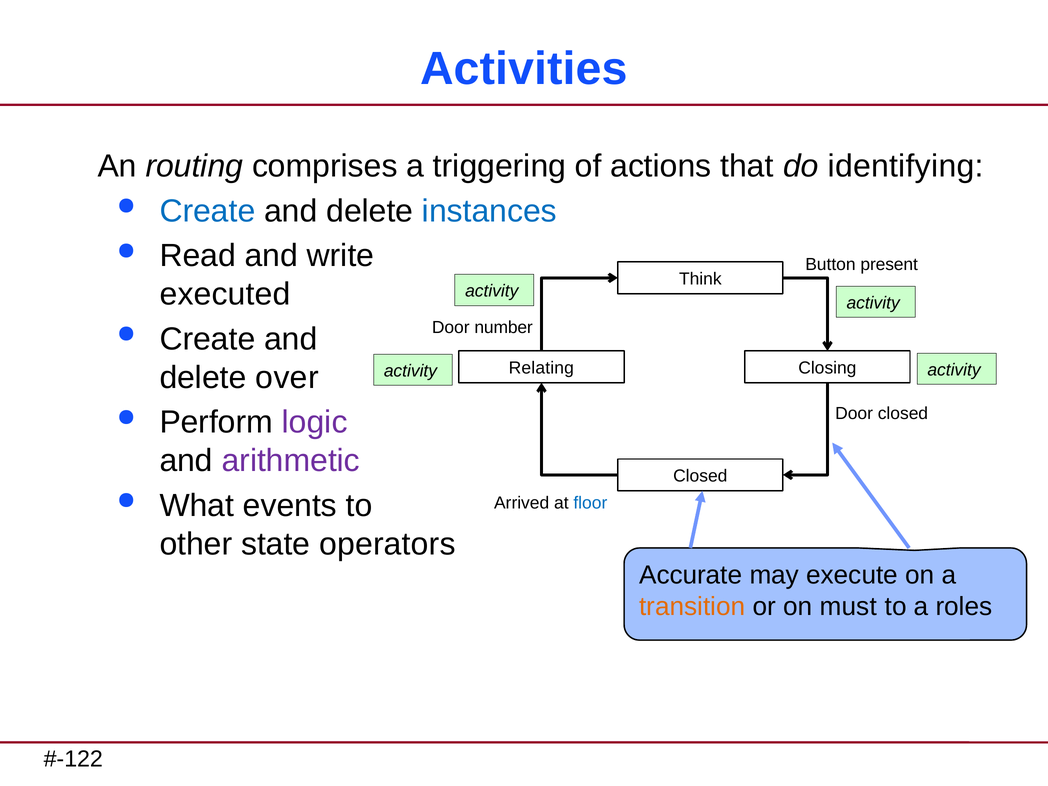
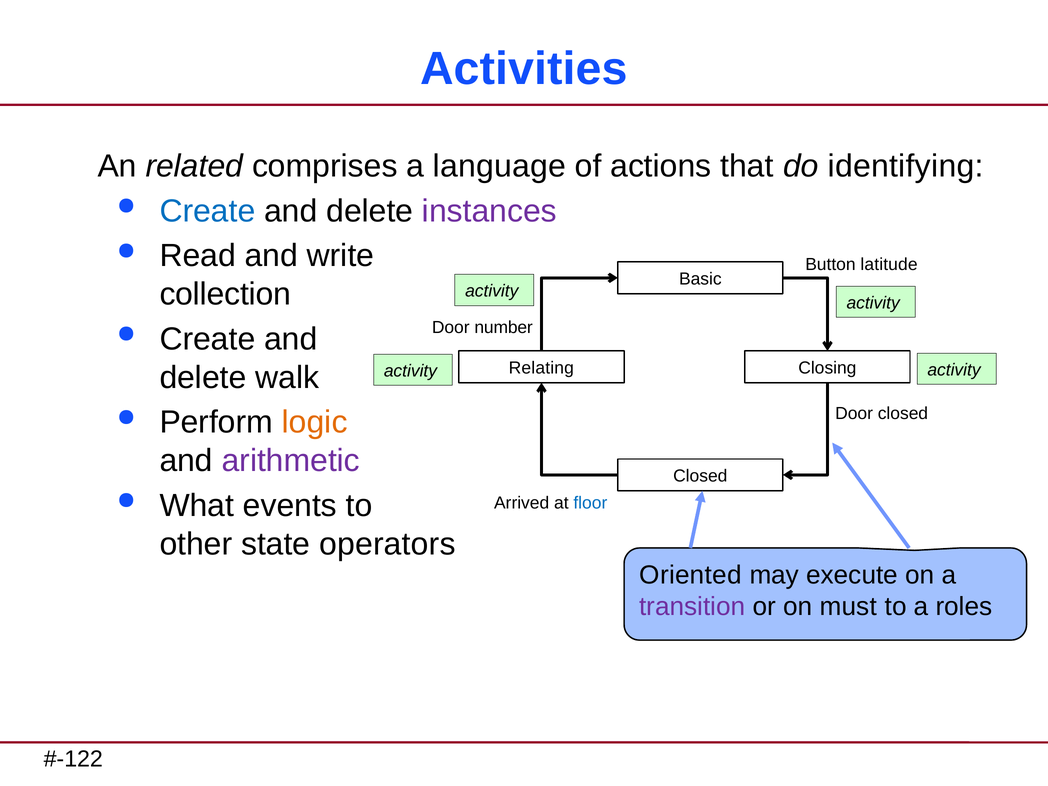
routing: routing -> related (194, 166)
triggering: triggering -> language (499, 166)
instances colour: blue -> purple (489, 211)
present: present -> latitude (889, 265)
Think: Think -> Basic (700, 279)
executed: executed -> collection (225, 294)
over: over -> walk (287, 378)
logic colour: purple -> orange (315, 422)
Accurate: Accurate -> Oriented (691, 575)
transition colour: orange -> purple (692, 607)
